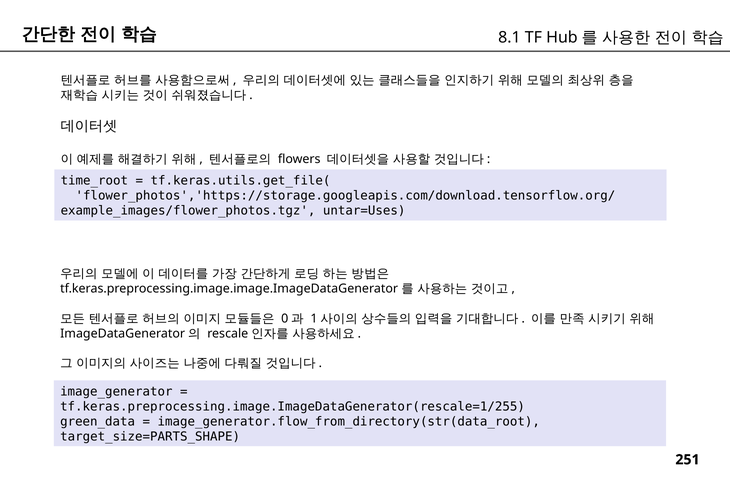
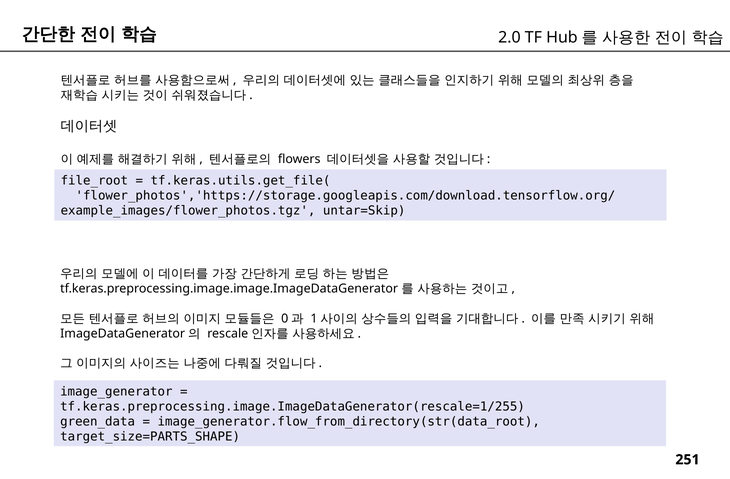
8.1: 8.1 -> 2.0 (509, 37)
time_root: time_root -> file_root (94, 181)
untar=Uses: untar=Uses -> untar=Skip (364, 211)
